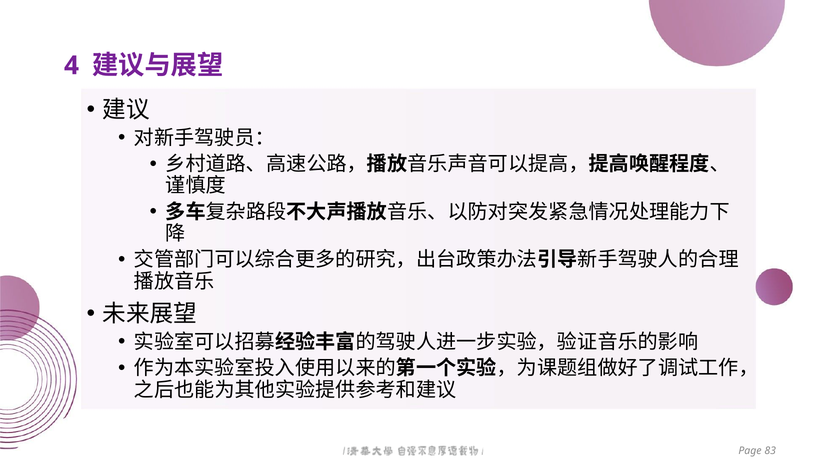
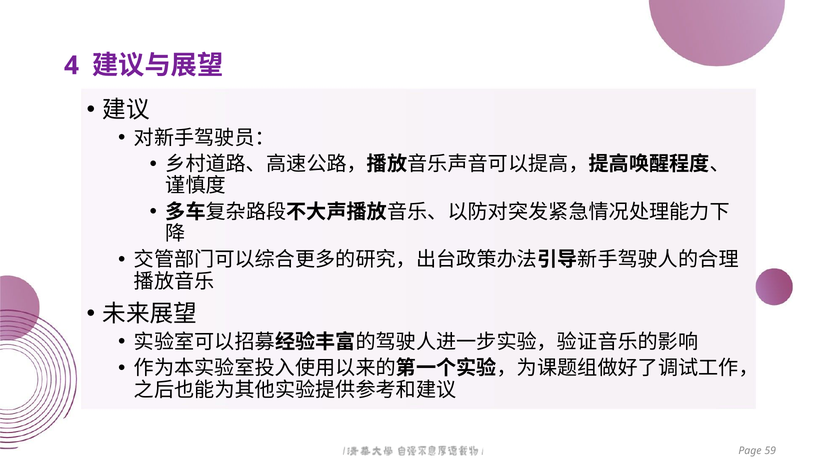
83: 83 -> 59 (770, 450)
